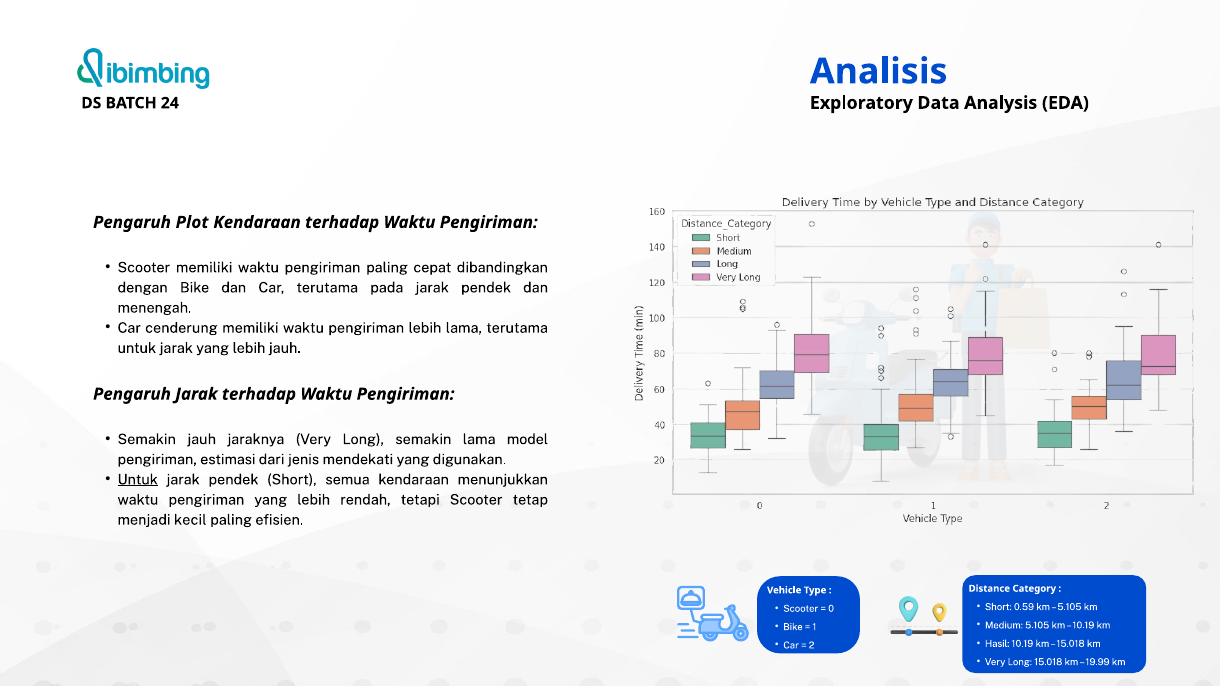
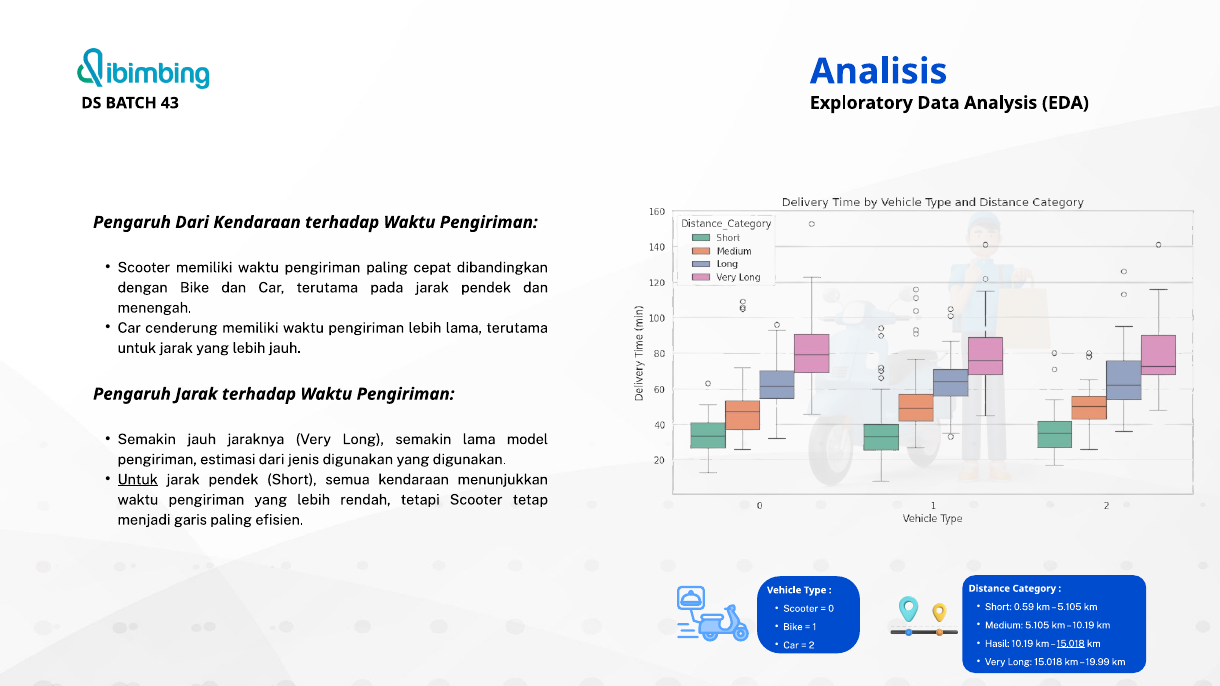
24: 24 -> 43 (170, 103)
Pengaruh Plot: Plot -> Dari (192, 222)
jenis mendekati: mendekati -> digunakan (358, 460)
kecil: kecil -> garis (190, 520)
15.018 underline: none -> present (1071, 644)
